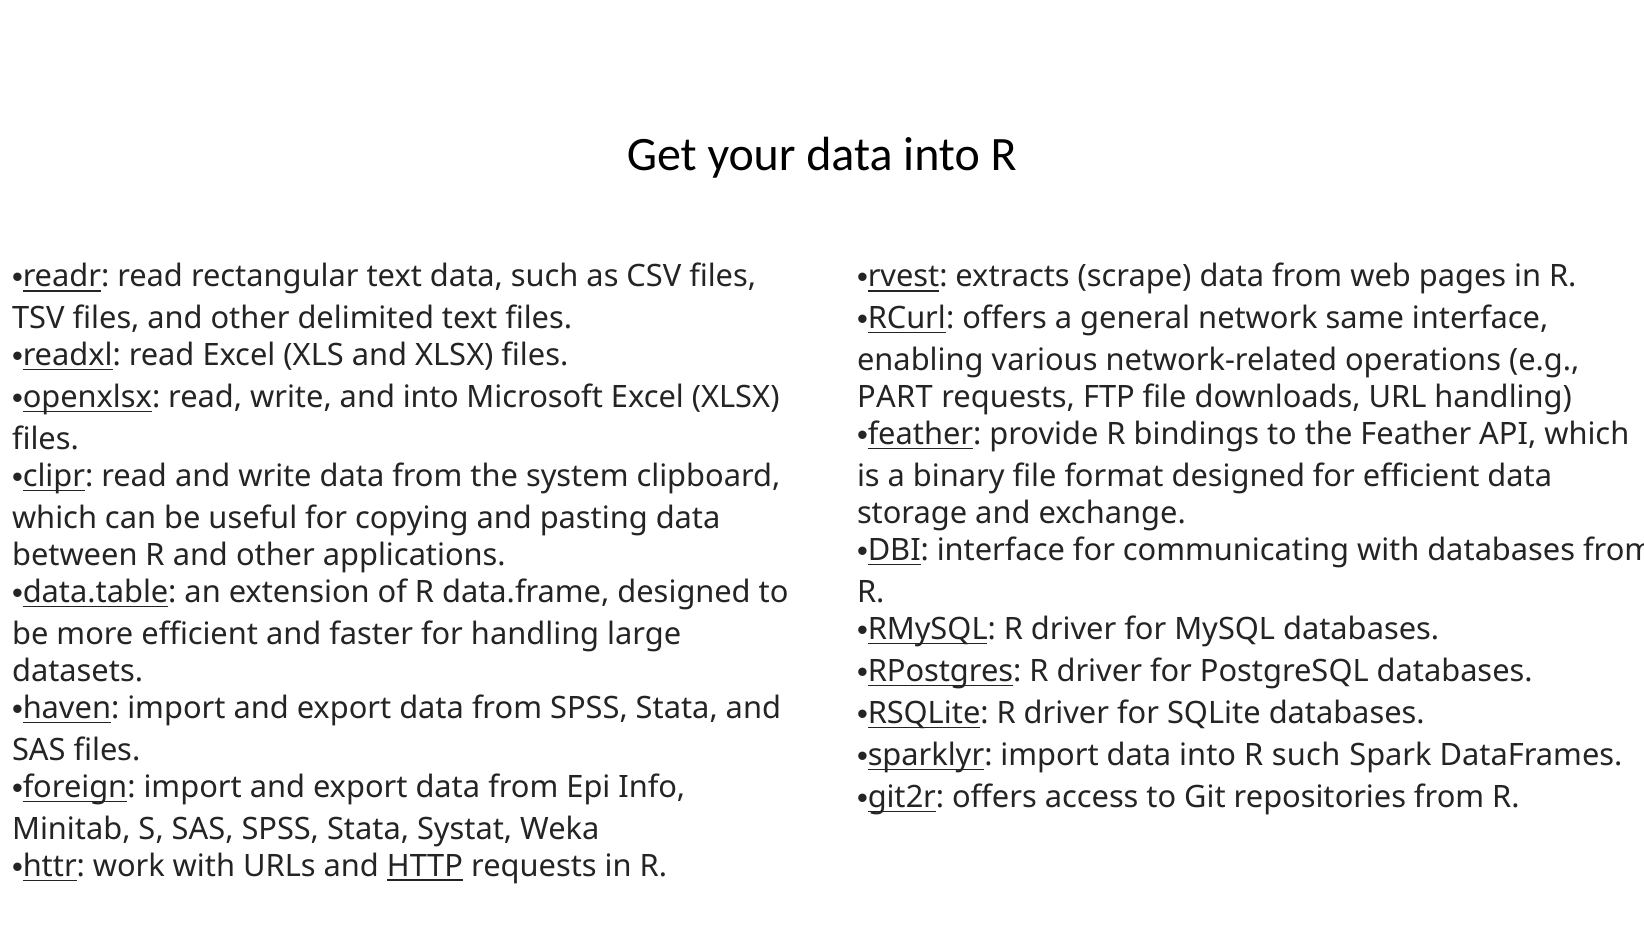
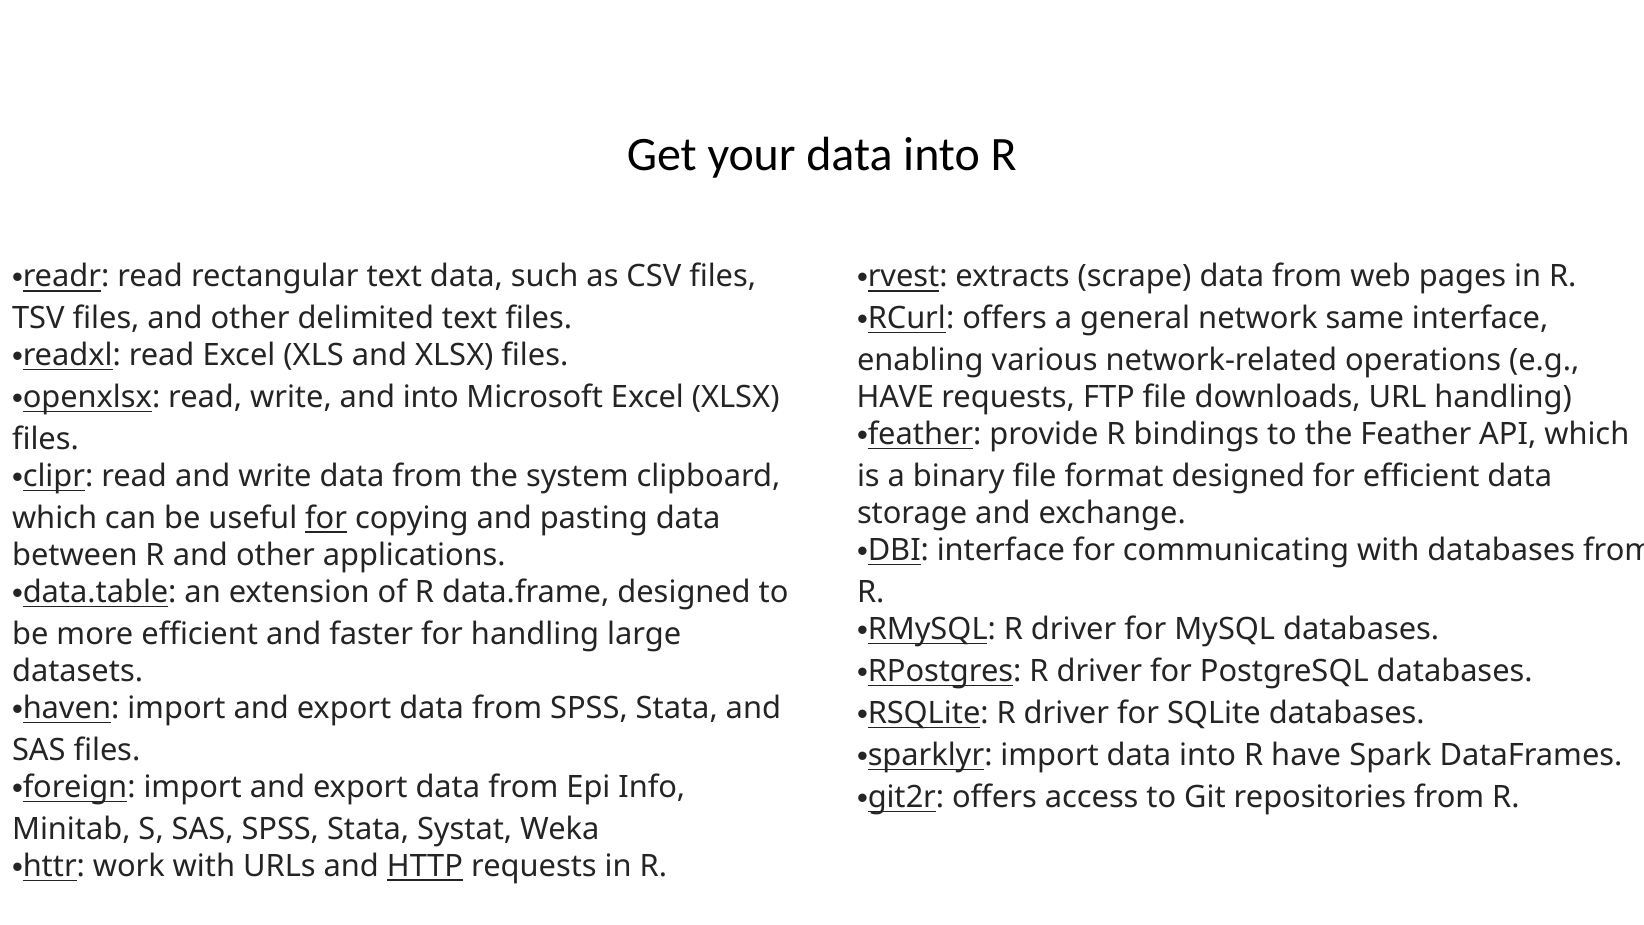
PART: PART -> HAVE (895, 398)
for underline: none -> present (326, 518)
R such: such -> have (1306, 755)
